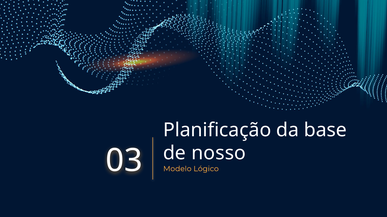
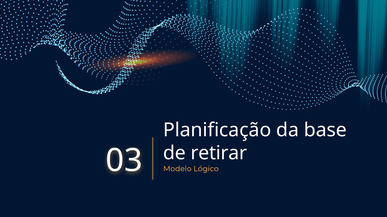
nosso: nosso -> retirar (219, 154)
